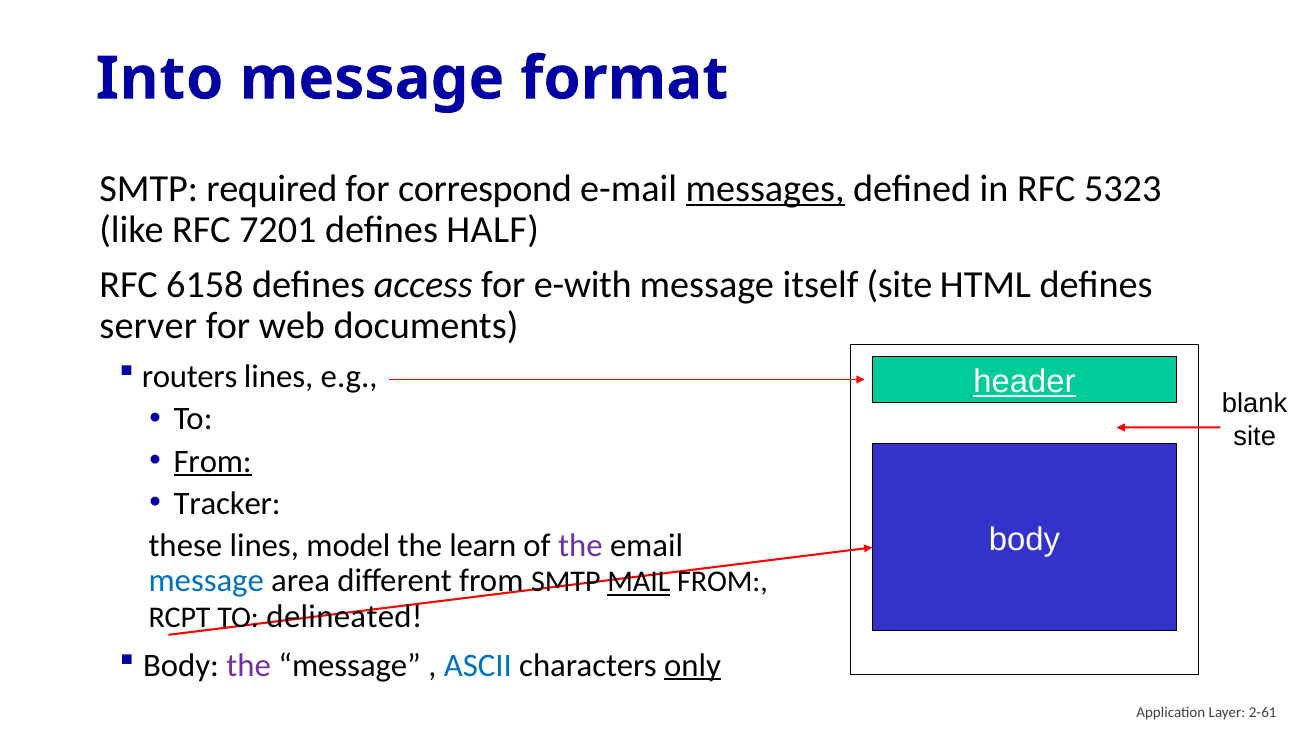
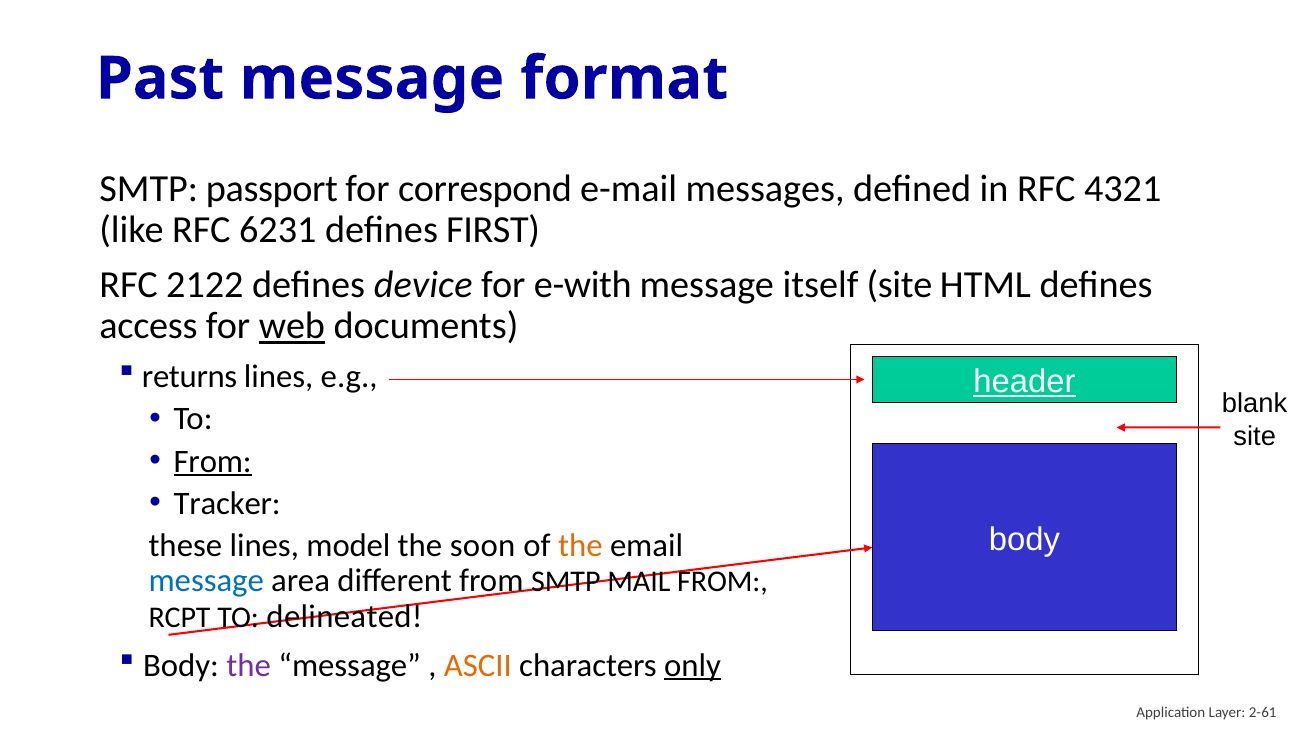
Into: Into -> Past (160, 79)
required: required -> passport (272, 189)
messages underline: present -> none (765, 189)
5323: 5323 -> 4321 (1123, 189)
7201: 7201 -> 6231 (278, 230)
HALF: HALF -> FIRST (493, 230)
6158: 6158 -> 2122 (205, 285)
access: access -> device (423, 285)
server: server -> access (149, 326)
web underline: none -> present (292, 326)
routers: routers -> returns (190, 377)
learn: learn -> soon (483, 546)
the colour: purple -> orange (580, 546)
MAIL underline: present -> none (639, 582)
ASCII colour: blue -> orange (478, 666)
